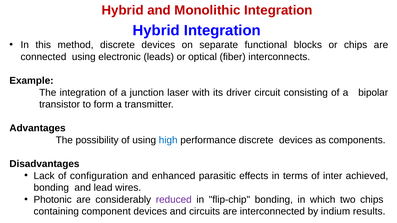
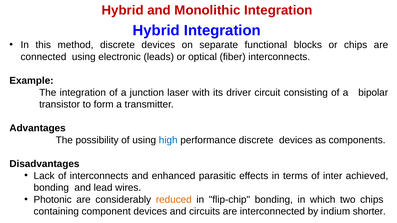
of configuration: configuration -> interconnects (99, 176)
reduced colour: purple -> orange (174, 200)
results: results -> shorter (369, 212)
